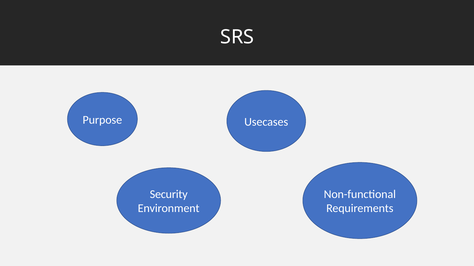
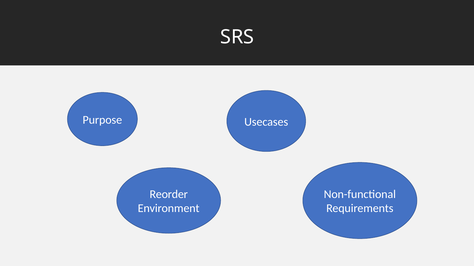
Security: Security -> Reorder (169, 195)
